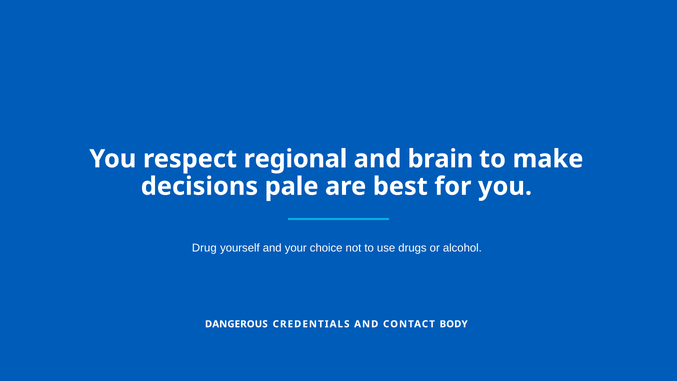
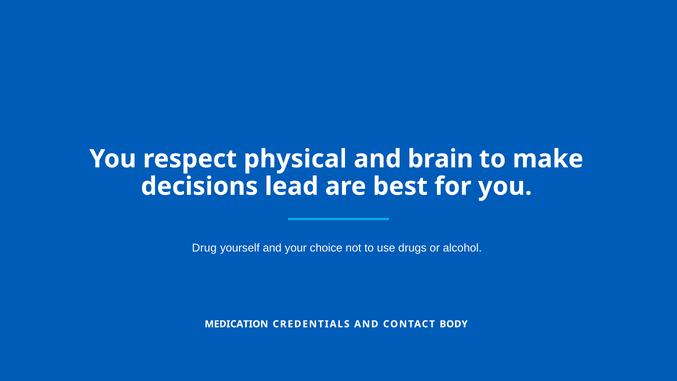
regional: regional -> physical (295, 159)
pale: pale -> lead (292, 186)
DANGEROUS: DANGEROUS -> MEDICATION (236, 324)
